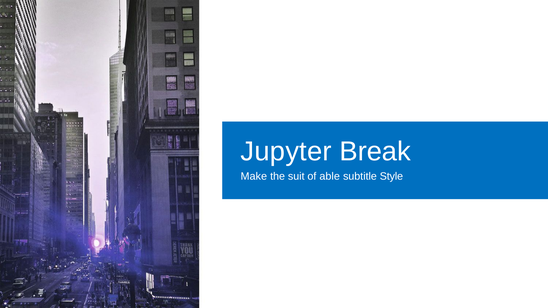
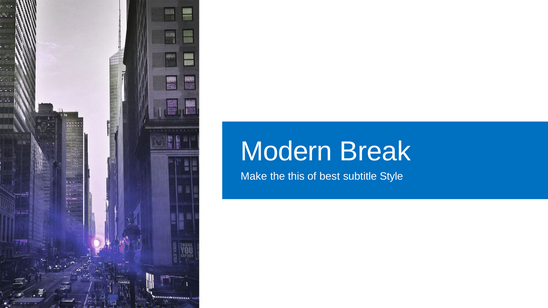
Jupyter: Jupyter -> Modern (286, 152)
suit: suit -> this (296, 176)
able: able -> best (330, 176)
